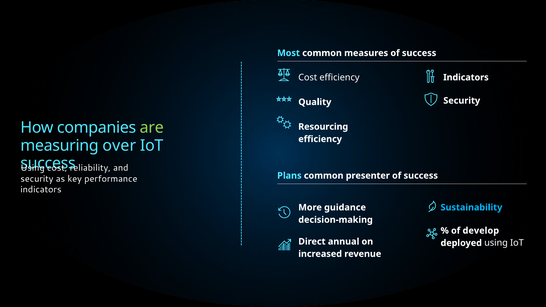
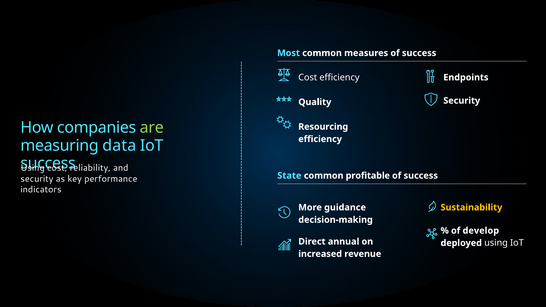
Indicators: Indicators -> Endpoints (466, 77)
over: over -> data (119, 146)
Plans: Plans -> State (289, 176)
presenter: presenter -> profitable (368, 176)
Sustainability colour: light blue -> yellow (471, 208)
